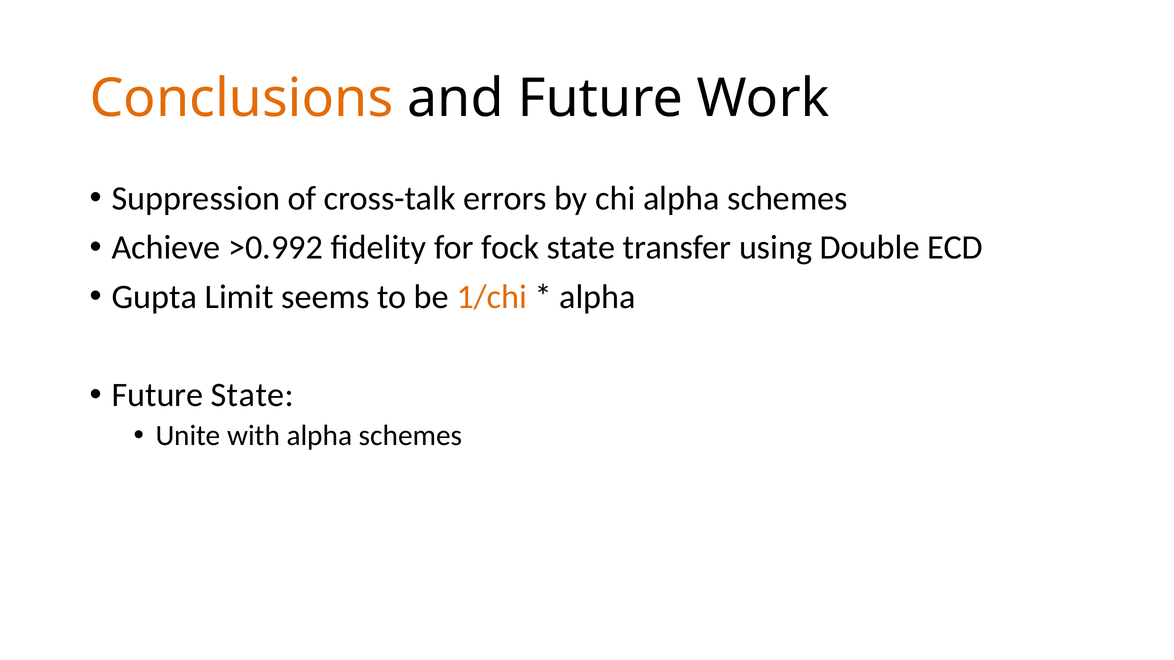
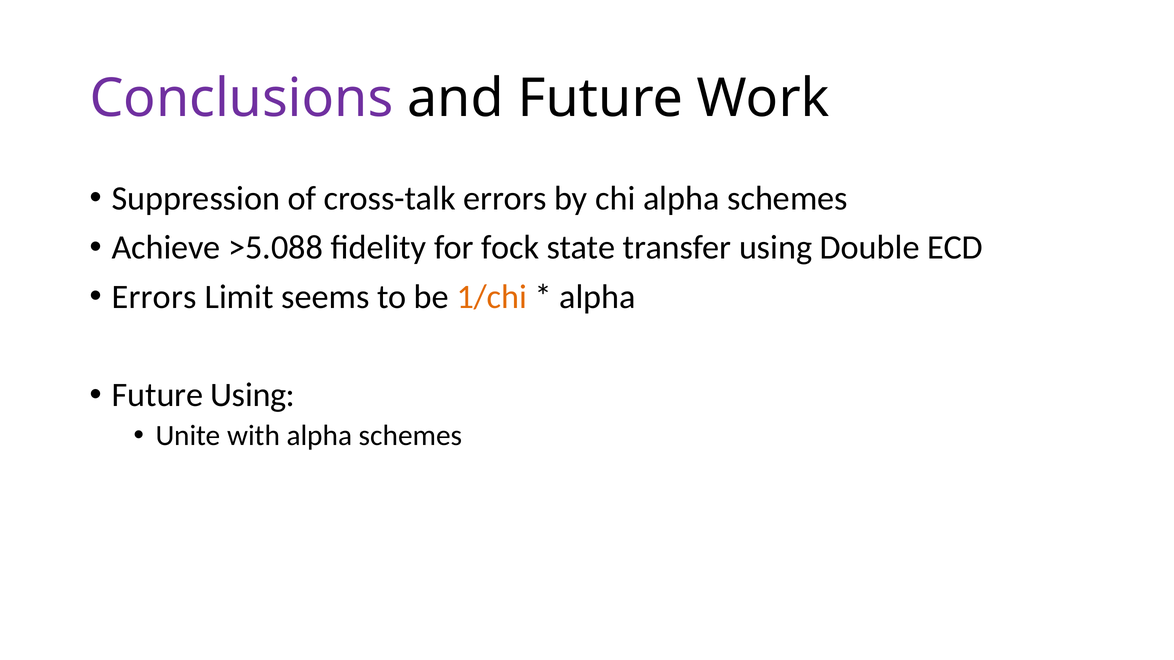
Conclusions colour: orange -> purple (241, 99)
>0.992: >0.992 -> >5.088 (276, 248)
Gupta: Gupta -> Errors (154, 297)
Future State: State -> Using (253, 395)
